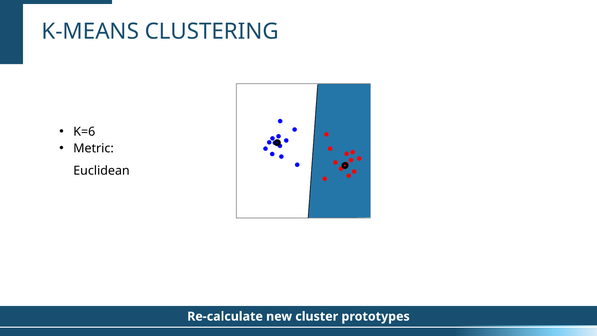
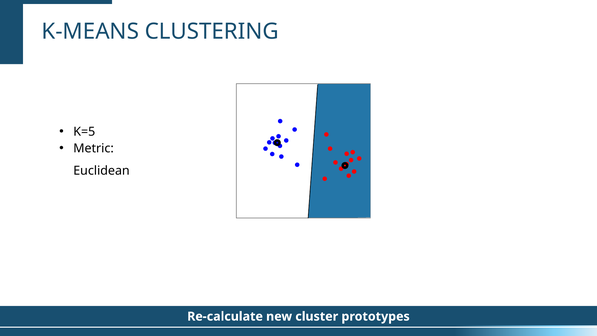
K=6: K=6 -> K=5 (84, 132)
